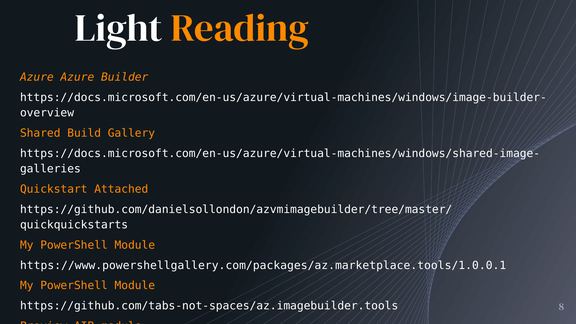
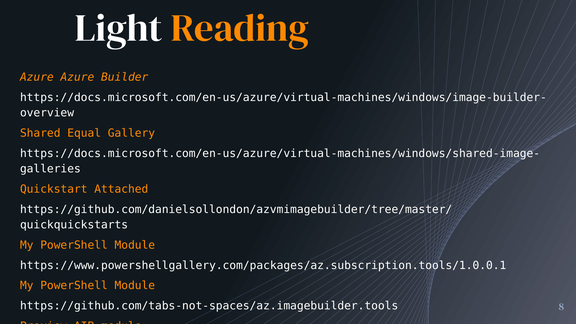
Build: Build -> Equal (84, 133)
https://www.powershellgallery.com/packages/az.marketplace.tools/1.0.0.1: https://www.powershellgallery.com/packages/az.marketplace.tools/1.0.0.1 -> https://www.powershellgallery.com/packages/az.subscription.tools/1.0.0.1 (263, 265)
